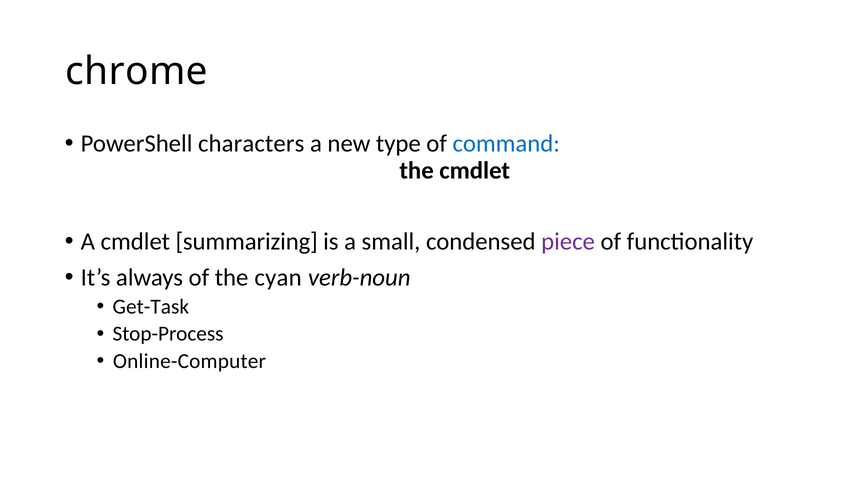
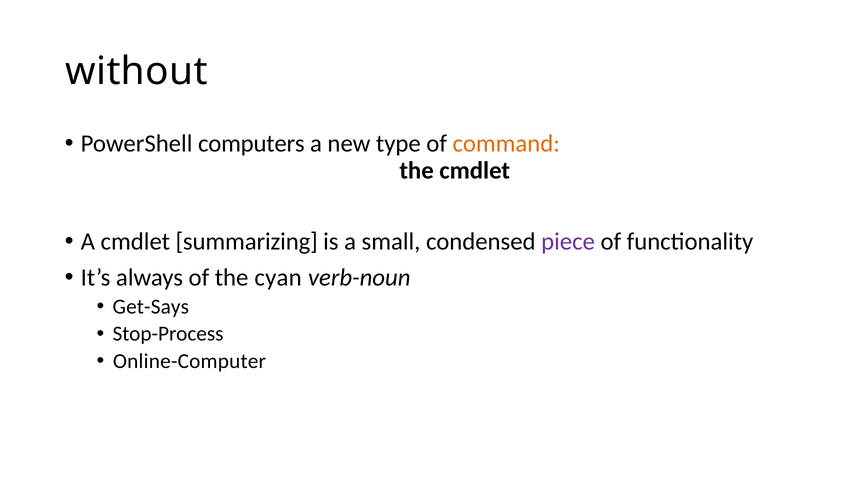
chrome: chrome -> without (137, 71)
characters: characters -> computers (251, 144)
command colour: blue -> orange (506, 144)
Get-Task: Get-Task -> Get-Says (151, 307)
